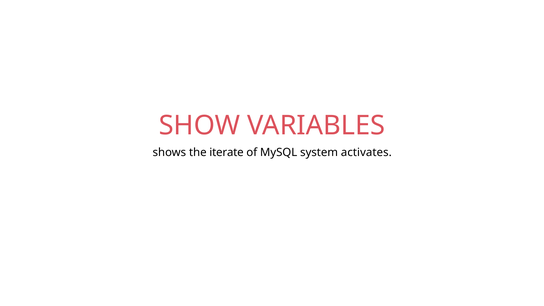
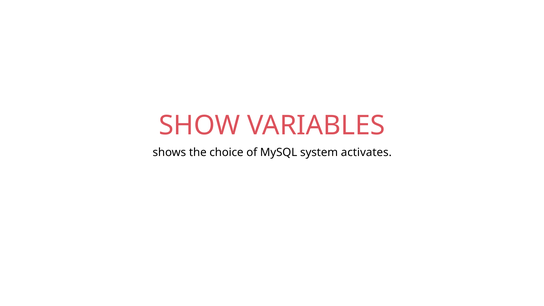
iterate: iterate -> choice (226, 152)
